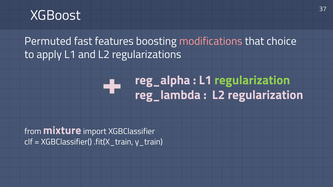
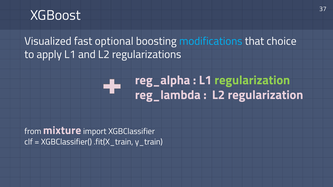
Permuted: Permuted -> Visualized (48, 41)
features: features -> optional (114, 41)
modifications colour: pink -> light blue (211, 41)
